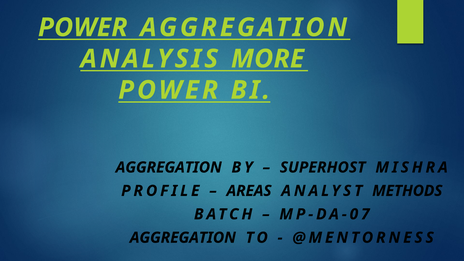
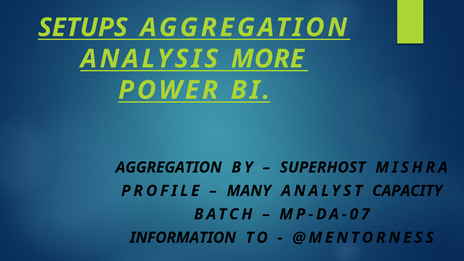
POWER: POWER -> SETUPS (83, 27)
AREAS: AREAS -> MANY (249, 191)
METHODS: METHODS -> CAPACITY (407, 191)
AGGREGATION: AGGREGATION -> INFORMATION (183, 238)
